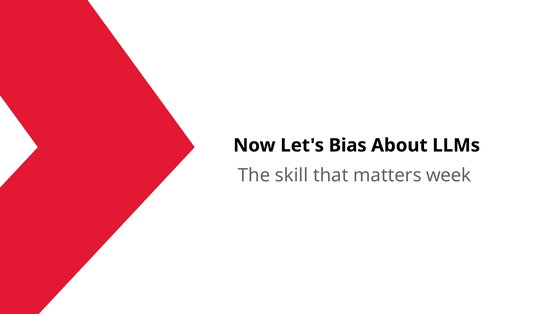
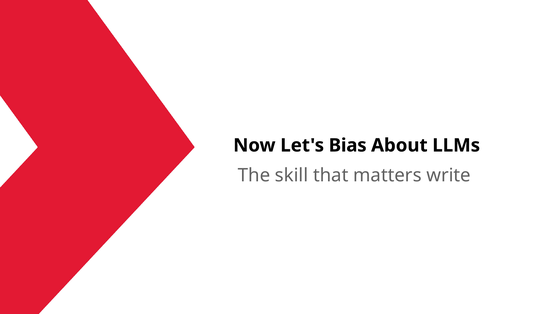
week: week -> write (449, 175)
